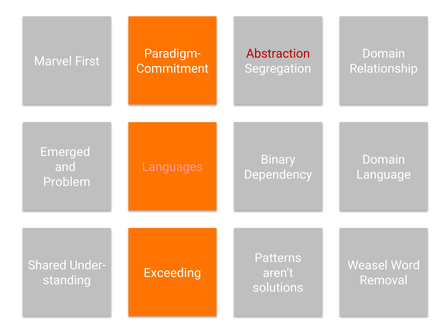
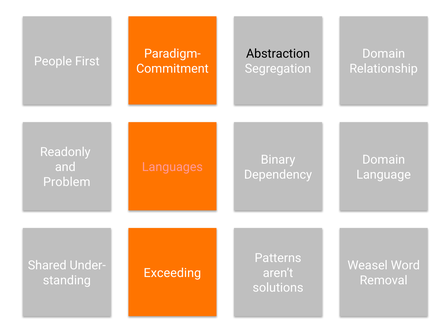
Abstraction colour: red -> black (278, 54)
Marvel: Marvel -> People (53, 61)
Emerged: Emerged -> Readonly (65, 152)
